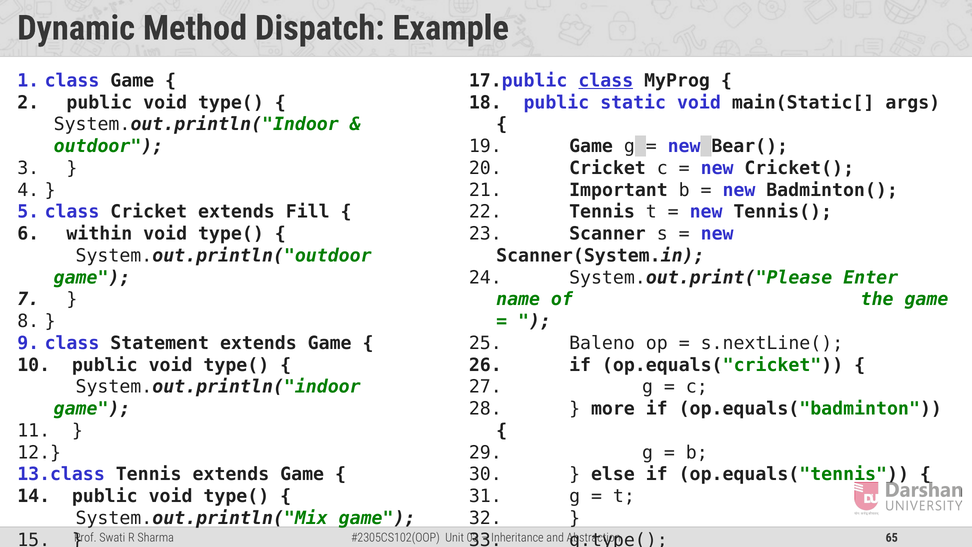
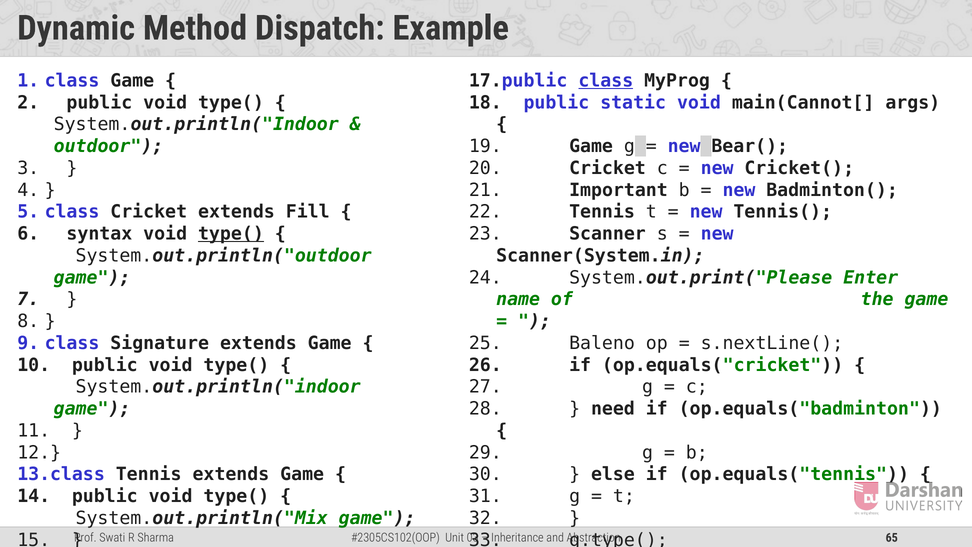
main(Static[: main(Static[ -> main(Cannot[ (803, 102)
within: within -> syntax (99, 234)
type( underline: none -> present (231, 234)
Statement: Statement -> Signature (160, 343)
more: more -> need (613, 409)
